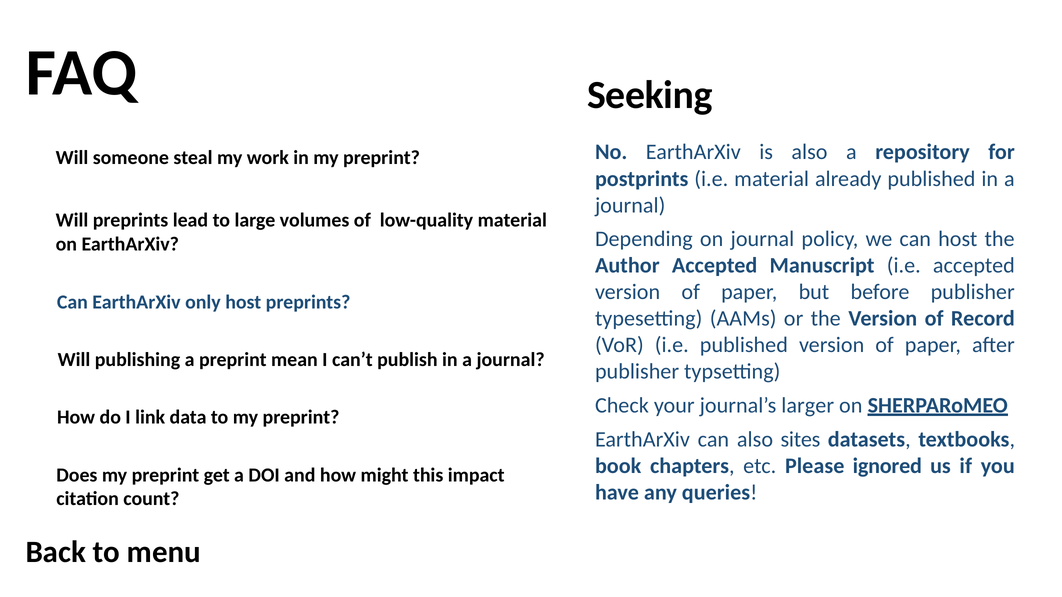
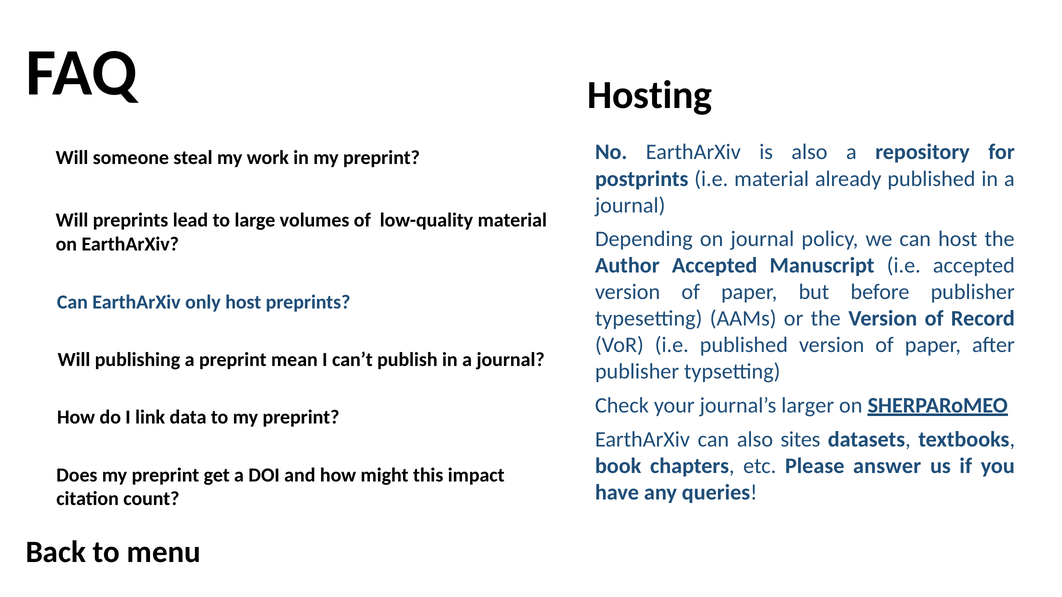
Seeking: Seeking -> Hosting (650, 95)
ignored: ignored -> answer (887, 466)
